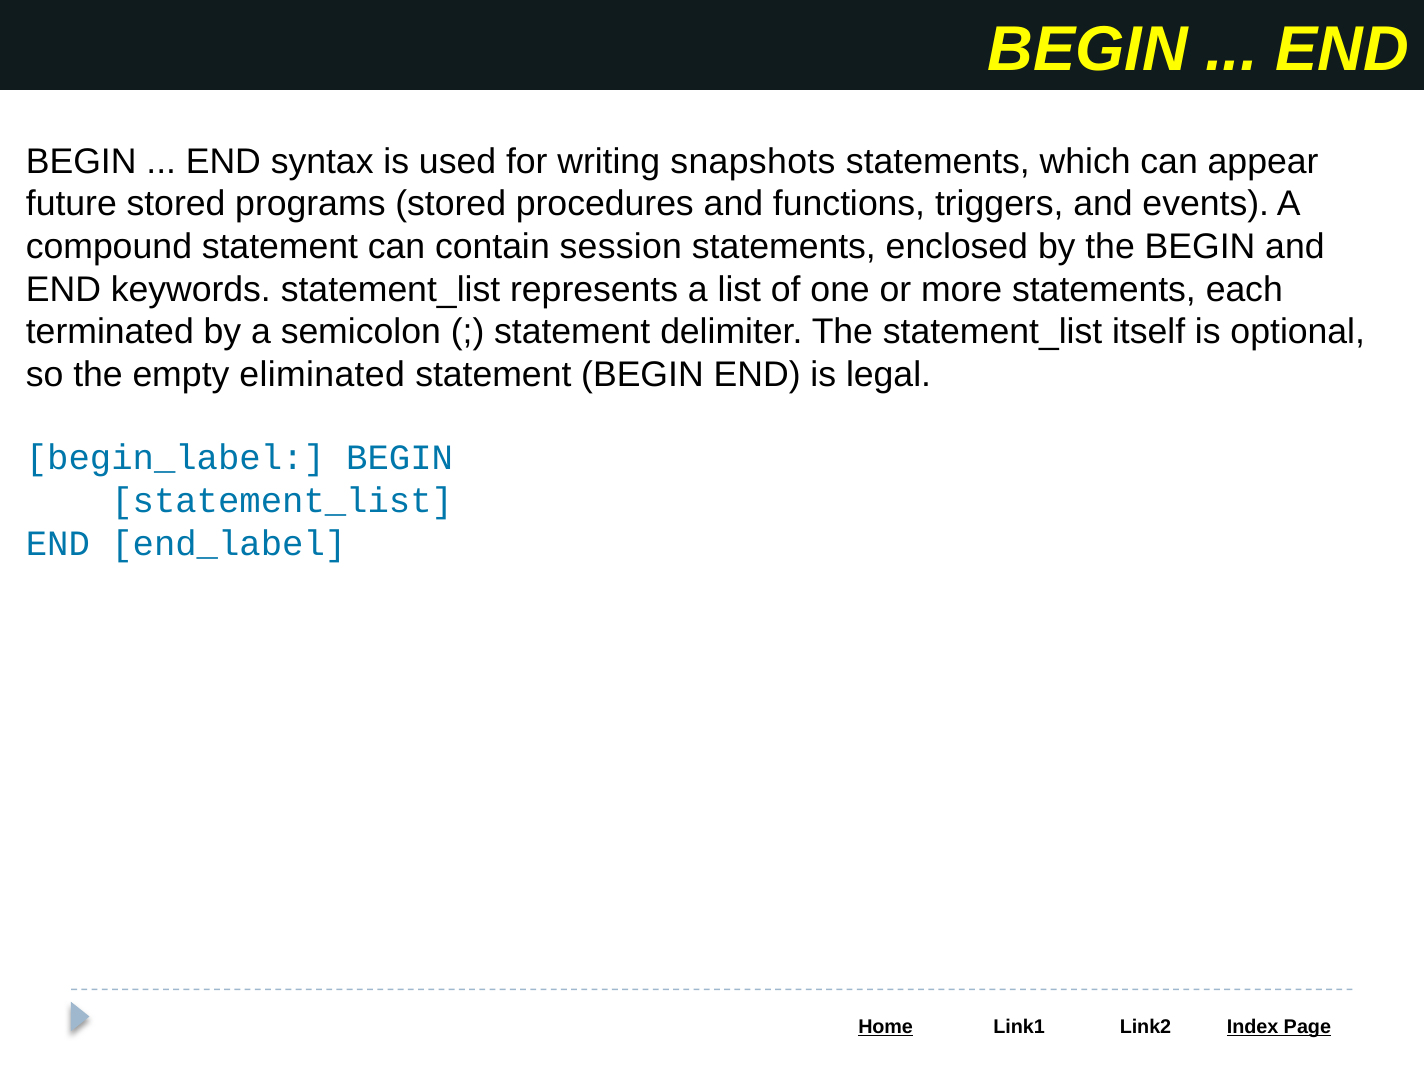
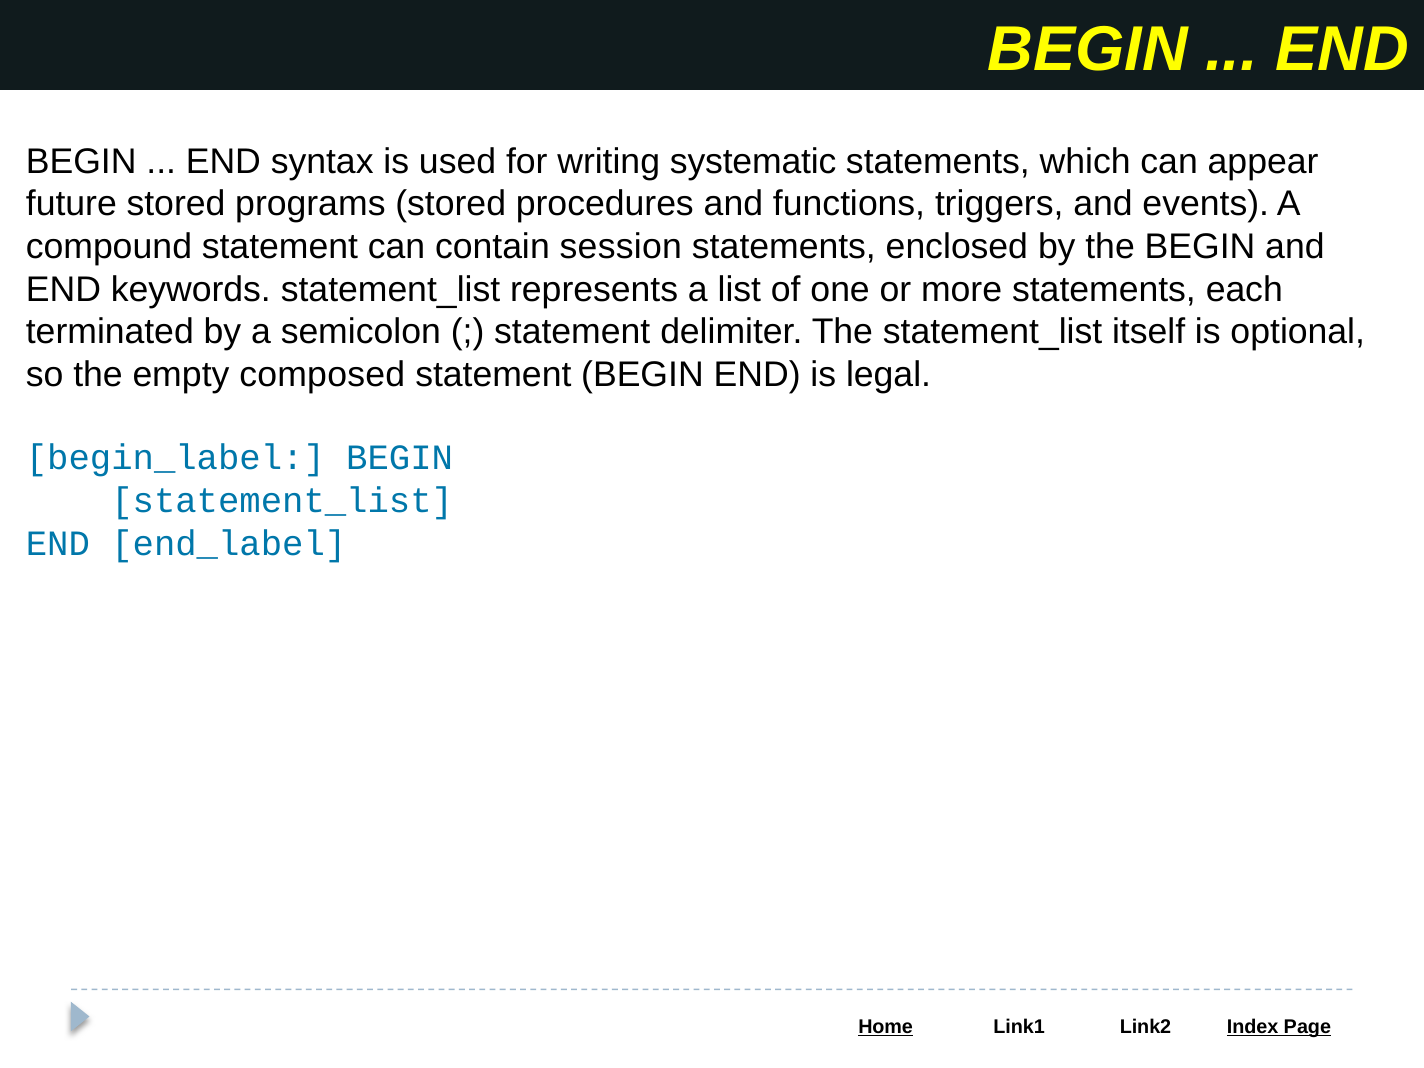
snapshots: snapshots -> systematic (753, 161)
eliminated: eliminated -> composed (322, 375)
